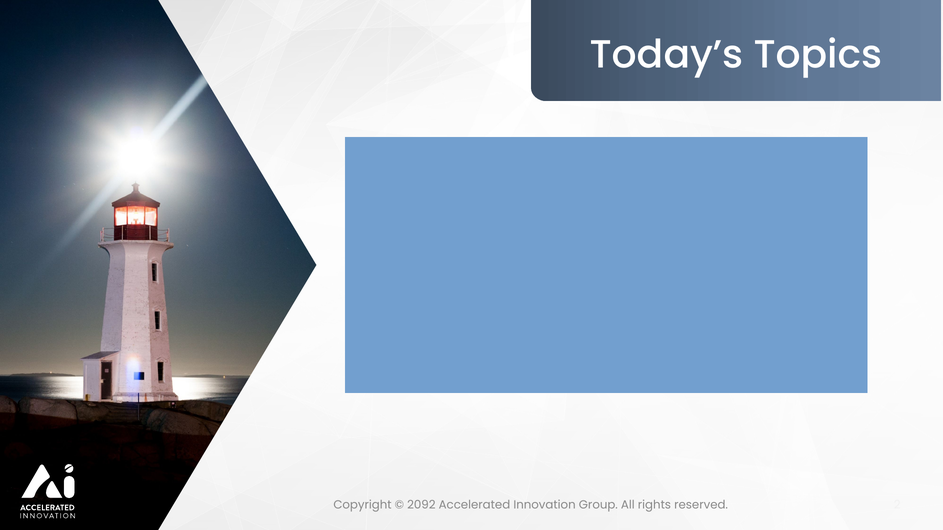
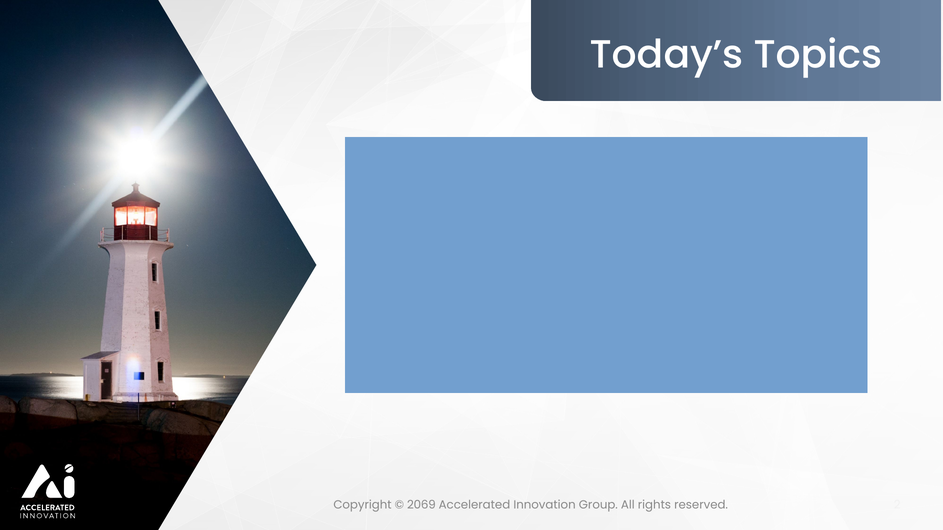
2092: 2092 -> 2069 (421, 505)
